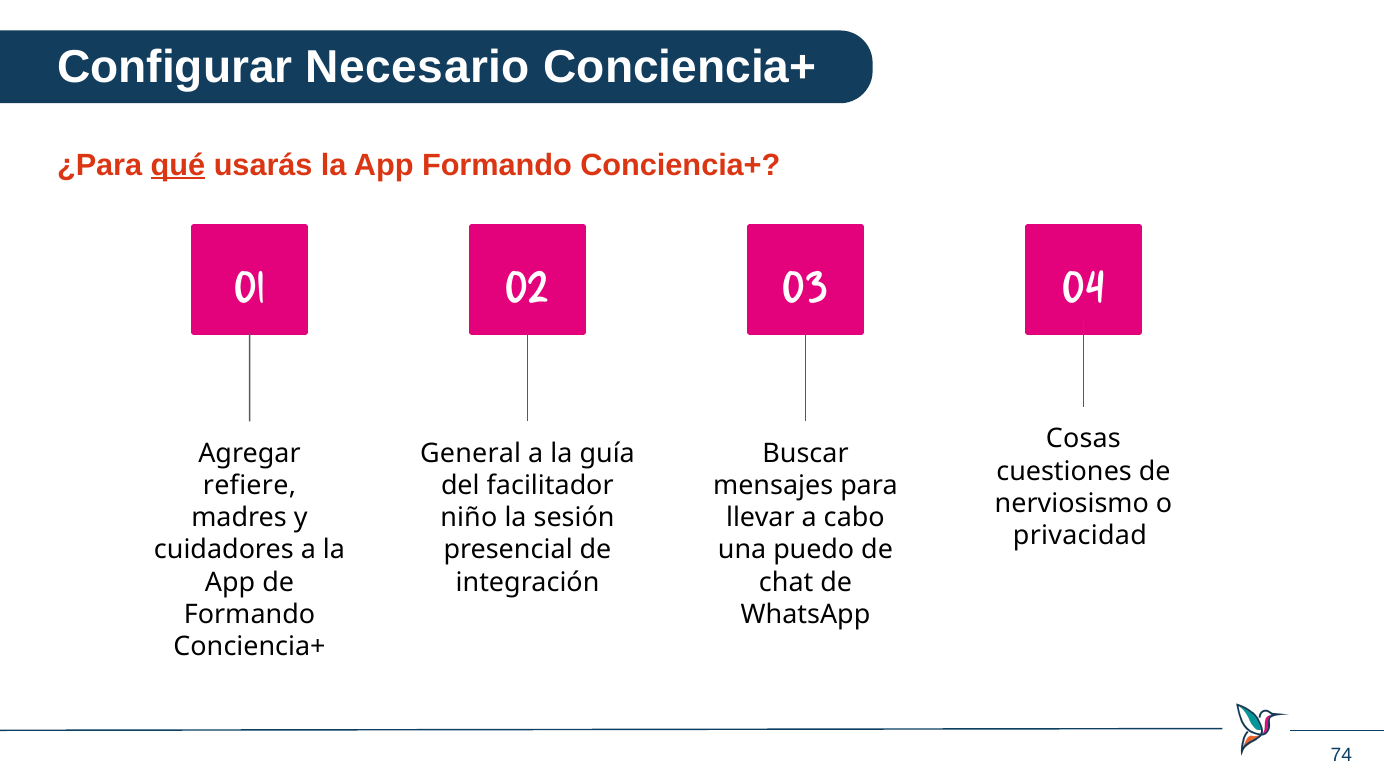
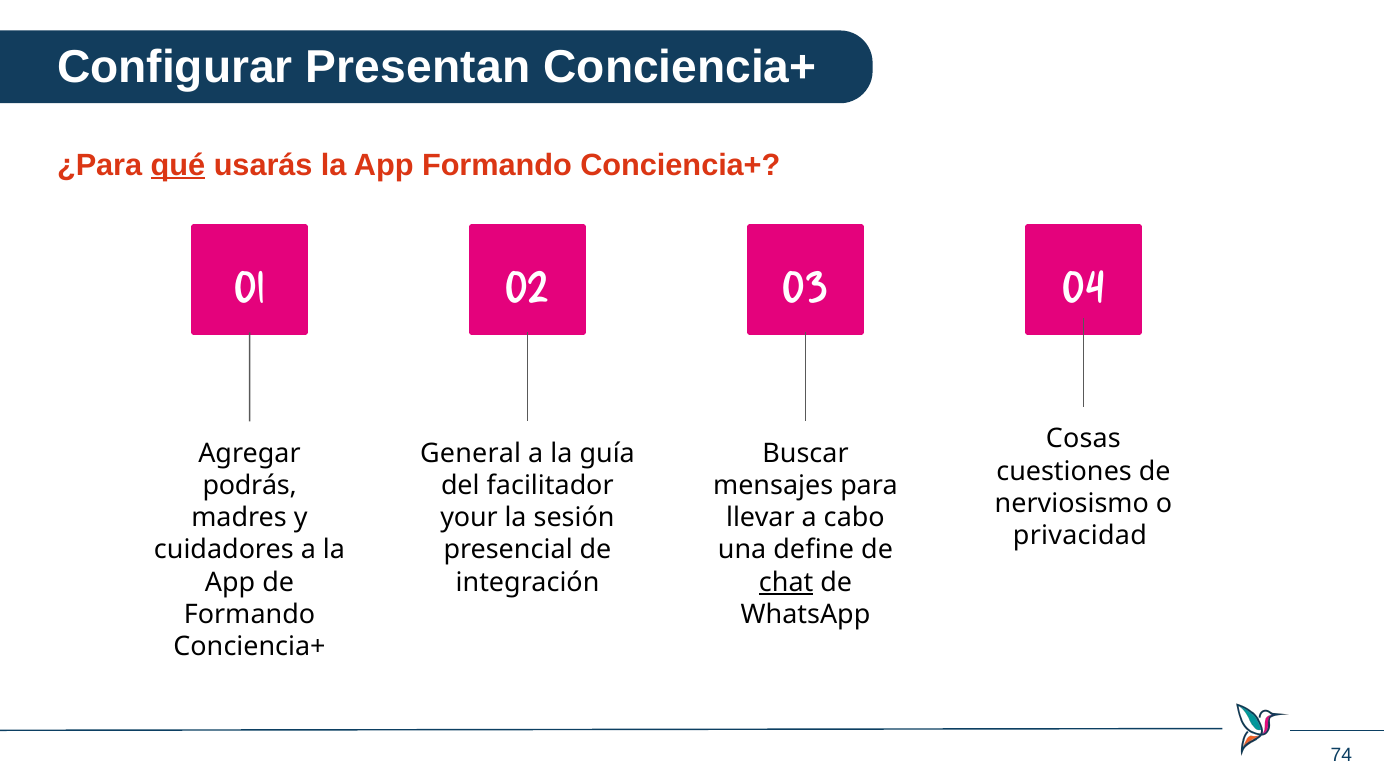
Necesario: Necesario -> Presentan (418, 68)
refiere: refiere -> podrás (250, 486)
niño: niño -> your (469, 518)
puedo: puedo -> define (814, 550)
chat underline: none -> present (786, 583)
